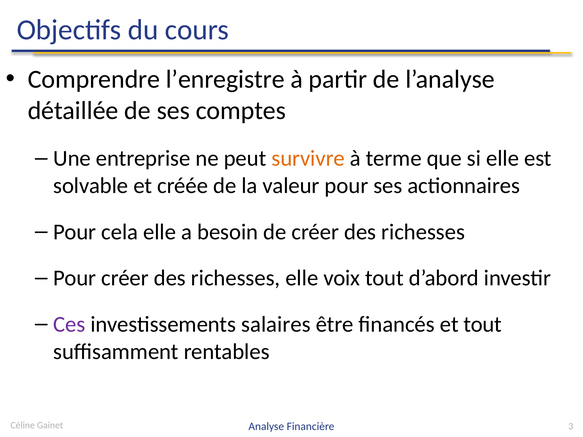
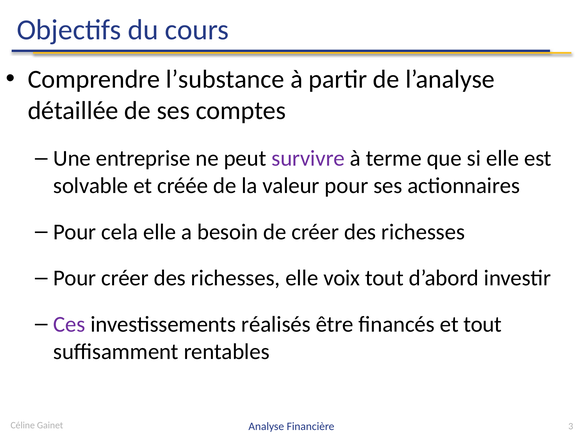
l’enregistre: l’enregistre -> l’substance (225, 79)
survivre colour: orange -> purple (308, 159)
salaires: salaires -> réalisés (276, 325)
